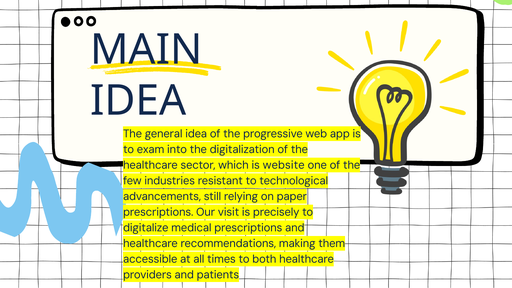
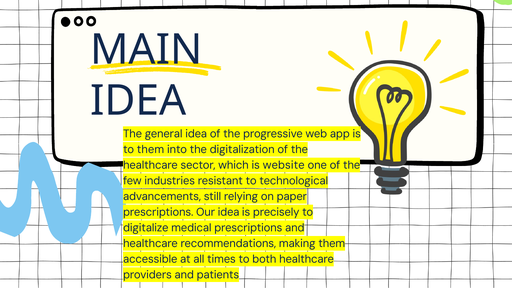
to exam: exam -> them (151, 149)
Our visit: visit -> idea (229, 212)
